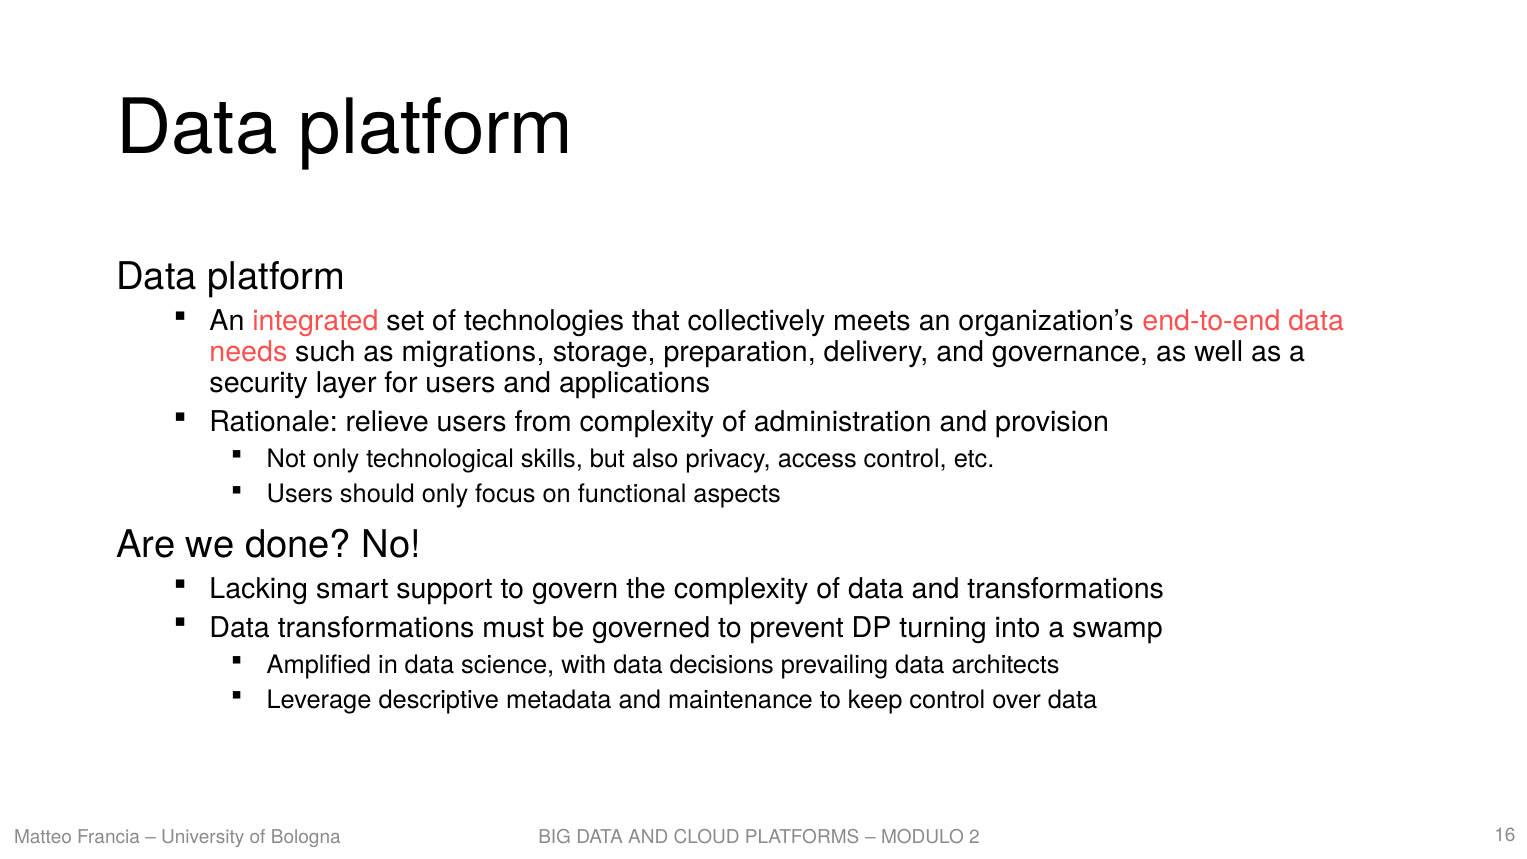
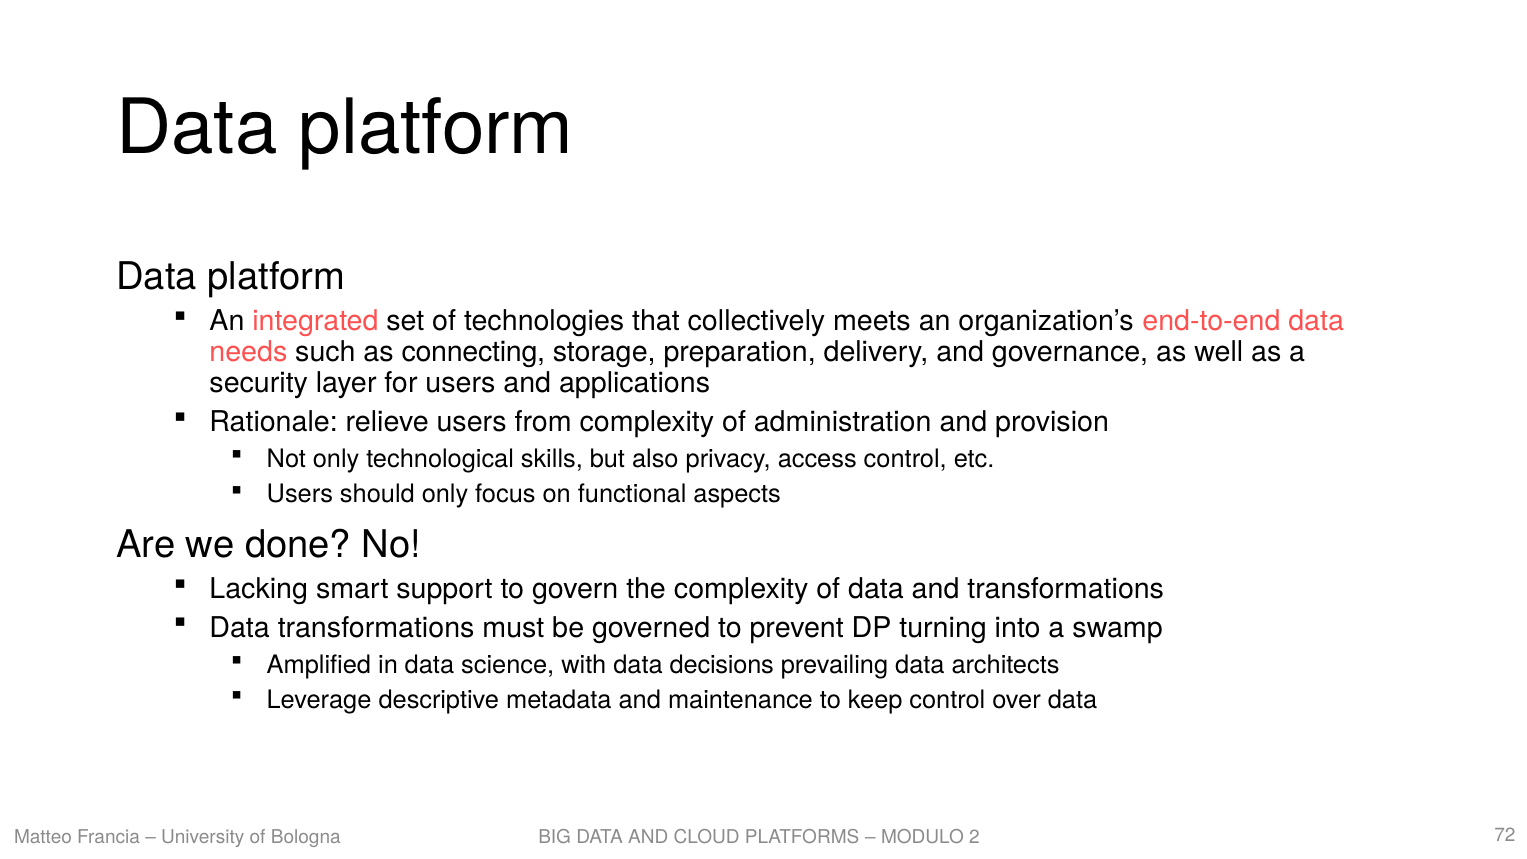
migrations: migrations -> connecting (473, 352)
16: 16 -> 72 (1505, 835)
